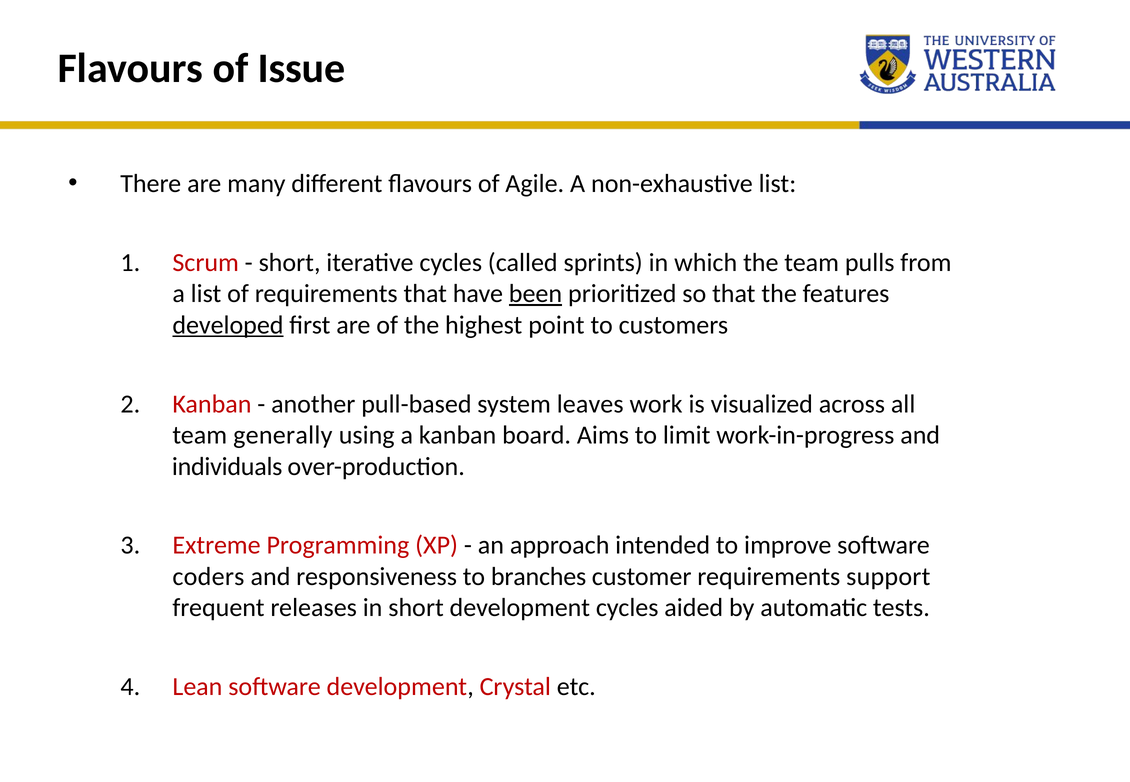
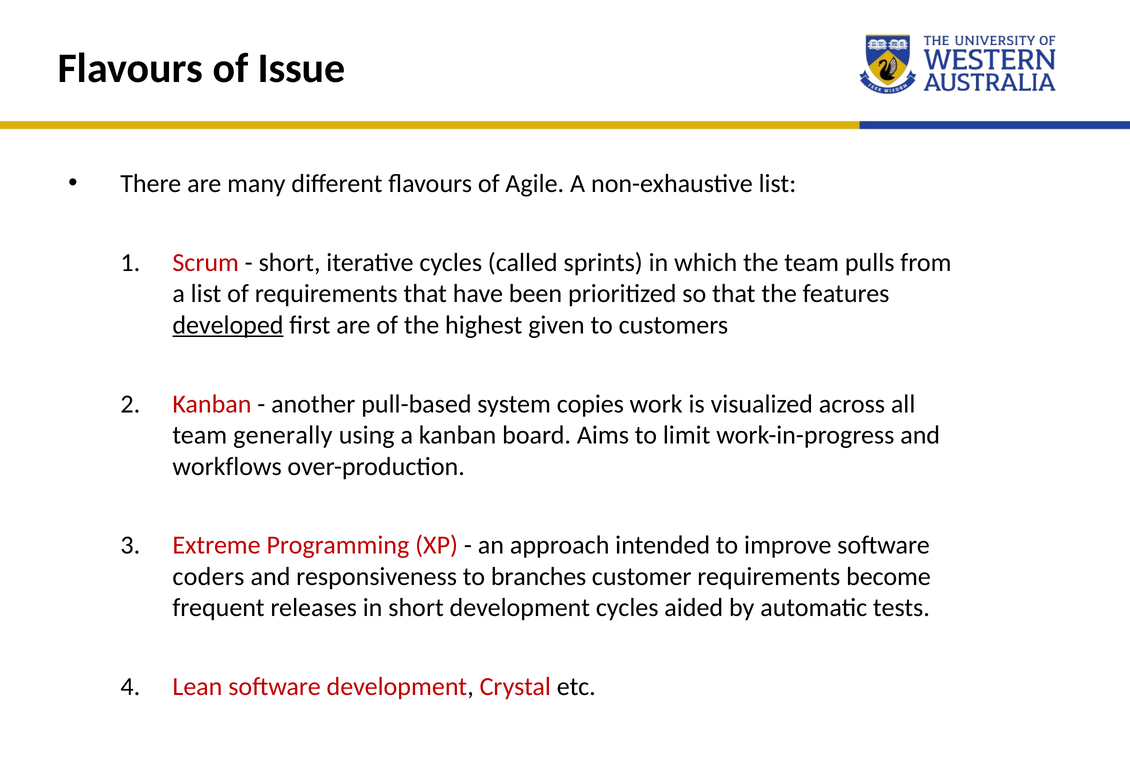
been underline: present -> none (535, 294)
point: point -> given (556, 325)
leaves: leaves -> copies (590, 404)
individuals: individuals -> workflows (227, 467)
support: support -> become (888, 577)
